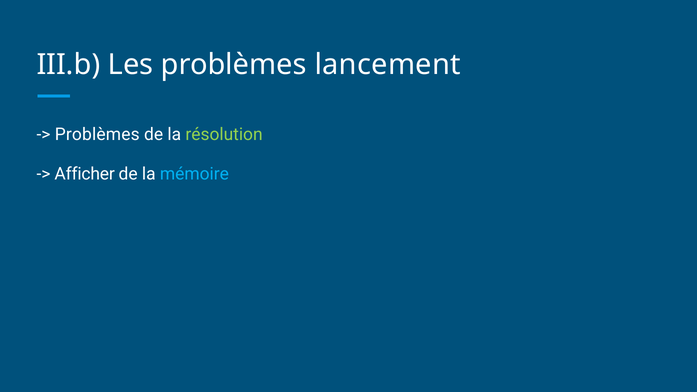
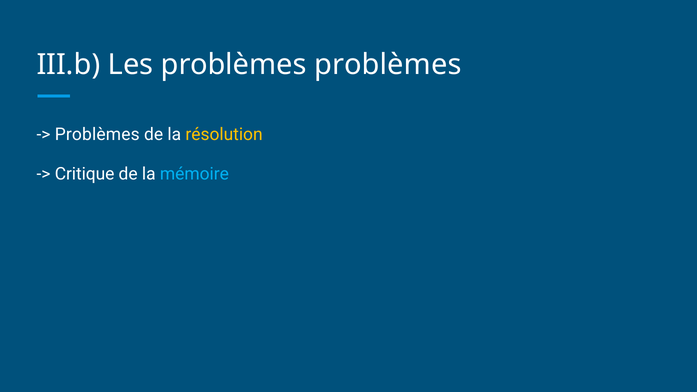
problèmes lancement: lancement -> problèmes (388, 65)
résolution colour: light green -> yellow (224, 135)
Afficher: Afficher -> Critique (85, 174)
